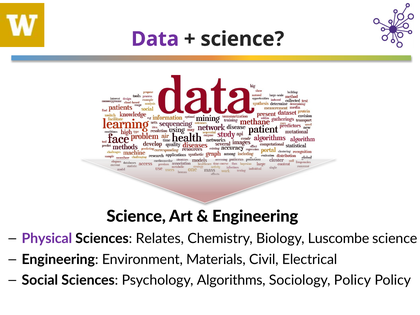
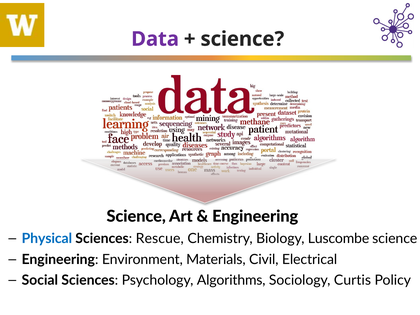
Physical colour: purple -> blue (47, 239)
Relates: Relates -> Rescue (160, 239)
Sociology Policy: Policy -> Curtis (352, 280)
